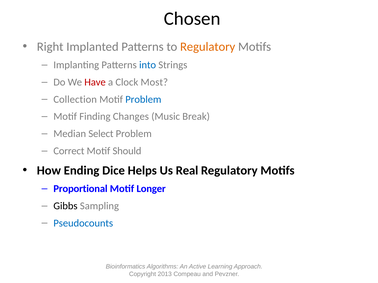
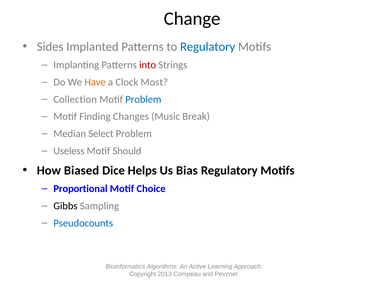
Chosen: Chosen -> Change (192, 19)
Right: Right -> Sides (50, 47)
Regulatory colour: orange -> blue (208, 47)
into colour: blue -> red (148, 65)
Have colour: red -> orange (95, 82)
Correct: Correct -> Useless (69, 151)
Ending: Ending -> Biased (82, 171)
Real: Real -> Bias (187, 171)
Longer: Longer -> Choice (151, 189)
